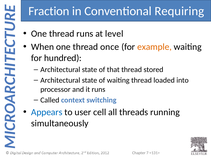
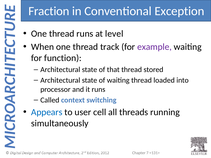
Requiring: Requiring -> Exception (179, 11)
once: once -> track (110, 47)
example colour: orange -> purple (154, 47)
hundred: hundred -> function (63, 58)
